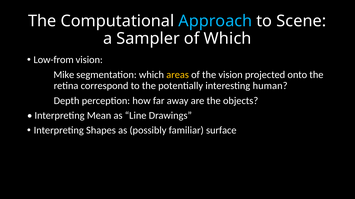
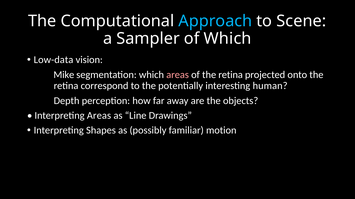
Low-from: Low-from -> Low-data (54, 60)
areas colour: yellow -> pink (178, 75)
of the vision: vision -> retina (231, 75)
Interpreting Mean: Mean -> Areas (99, 116)
surface: surface -> motion (221, 131)
